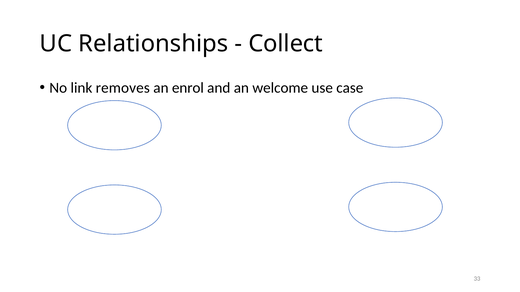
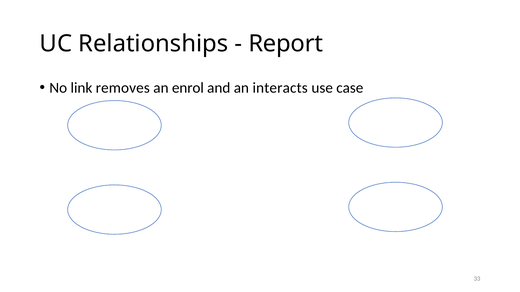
Collect: Collect -> Report (286, 44)
welcome: welcome -> interacts (280, 88)
